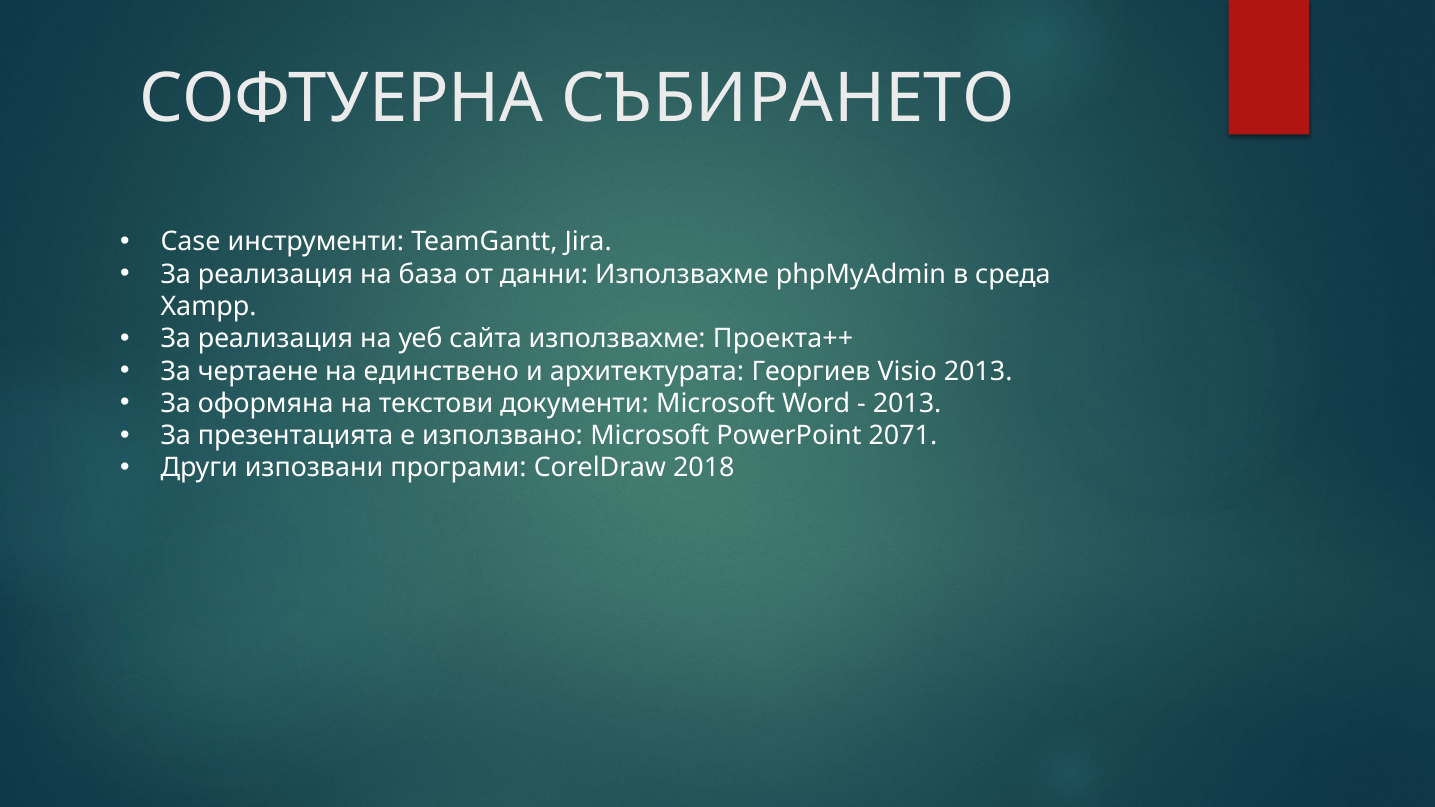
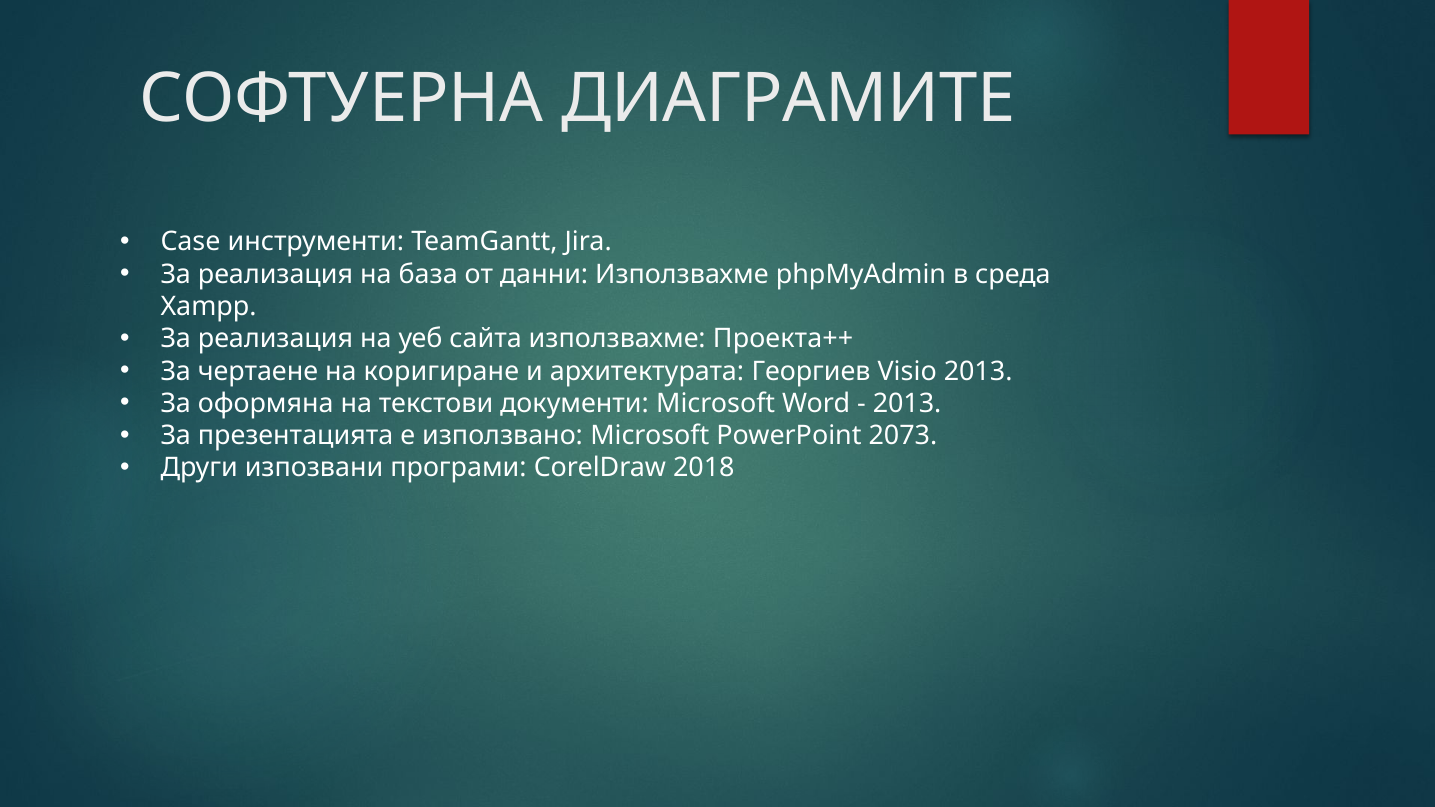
СЪБИРАНЕТО: СЪБИРАНЕТО -> ДИАГРАМИТЕ (789, 99)
единствено: единствено -> коригиране (441, 371)
2071: 2071 -> 2073 (903, 436)
